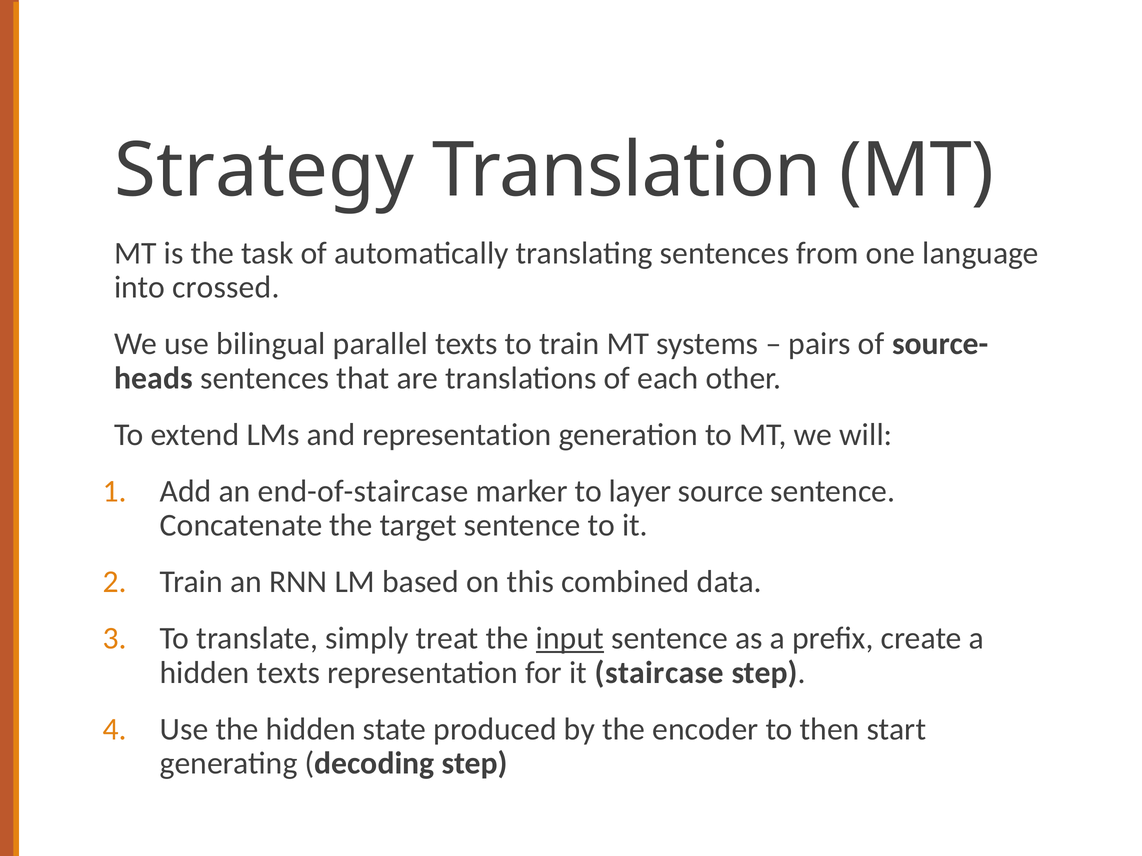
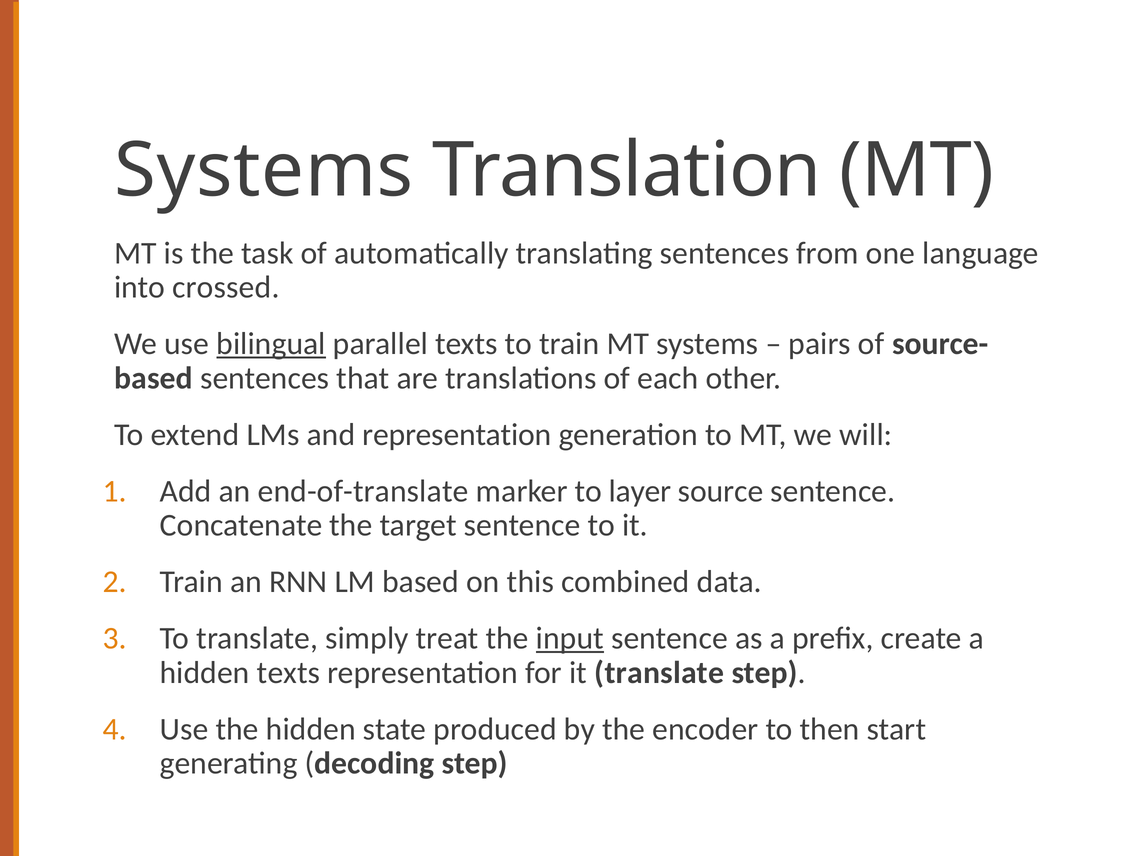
Strategy: Strategy -> Systems (264, 171)
bilingual underline: none -> present (271, 344)
heads: heads -> based (154, 378)
end-of-staircase: end-of-staircase -> end-of-translate (363, 491)
it staircase: staircase -> translate (659, 673)
